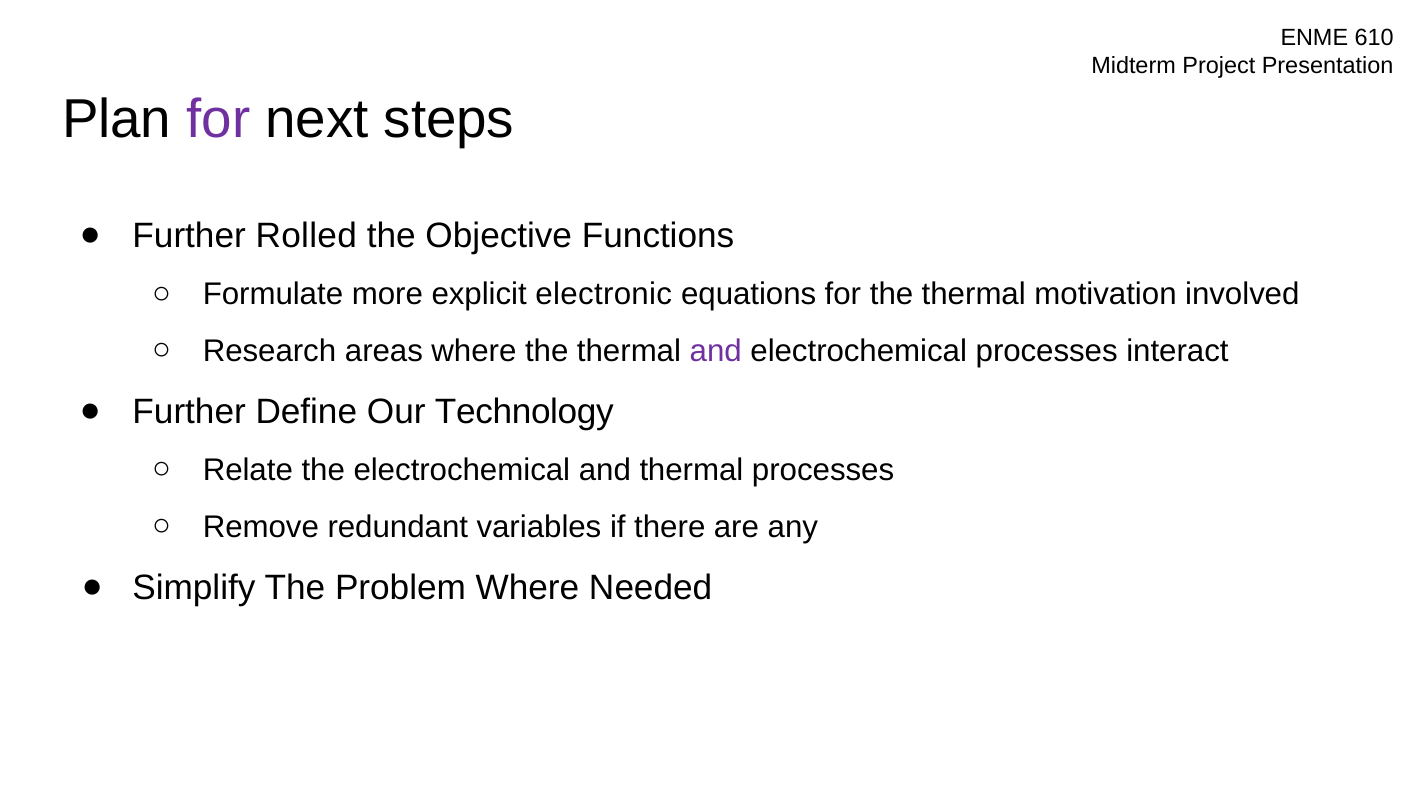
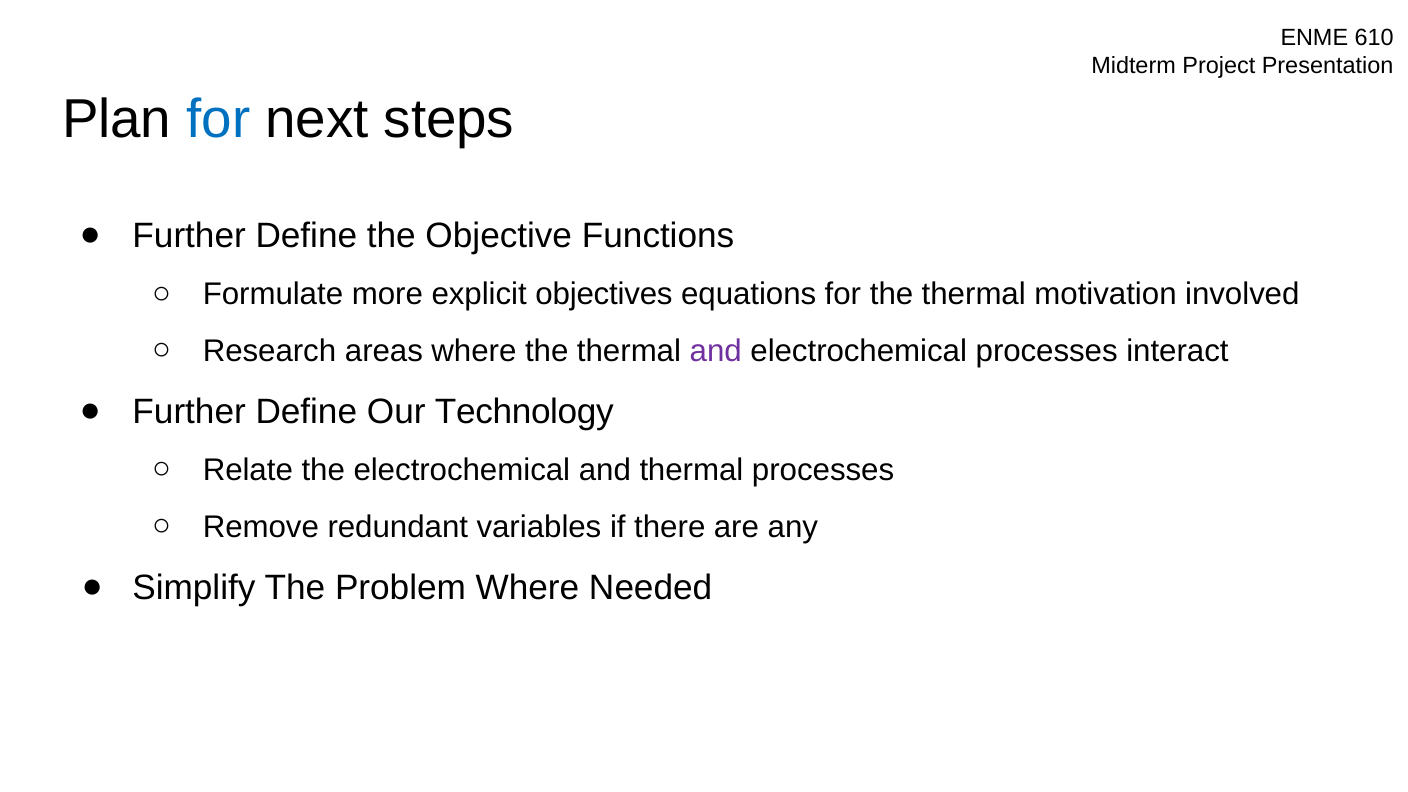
for colour: purple -> blue (218, 119)
Rolled: Rolled -> Define (306, 236)
electronic: electronic -> objectives (604, 295)
